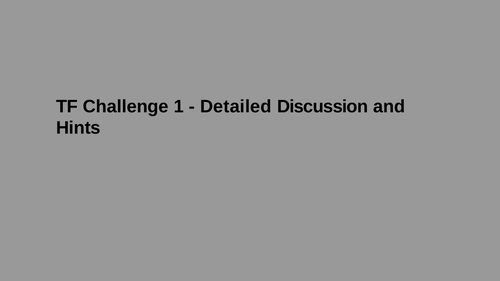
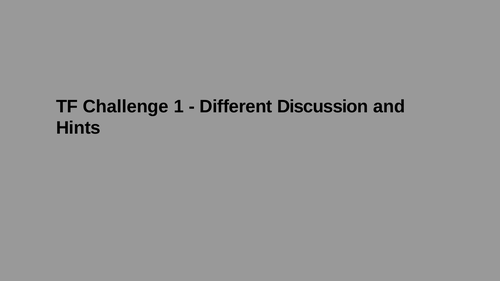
Detailed: Detailed -> Different (236, 107)
